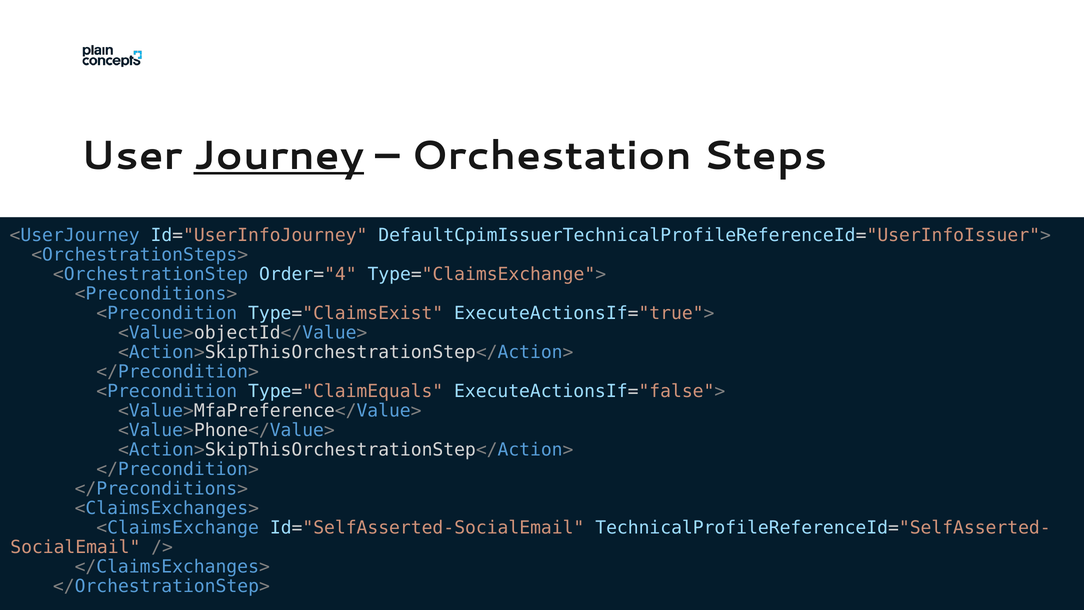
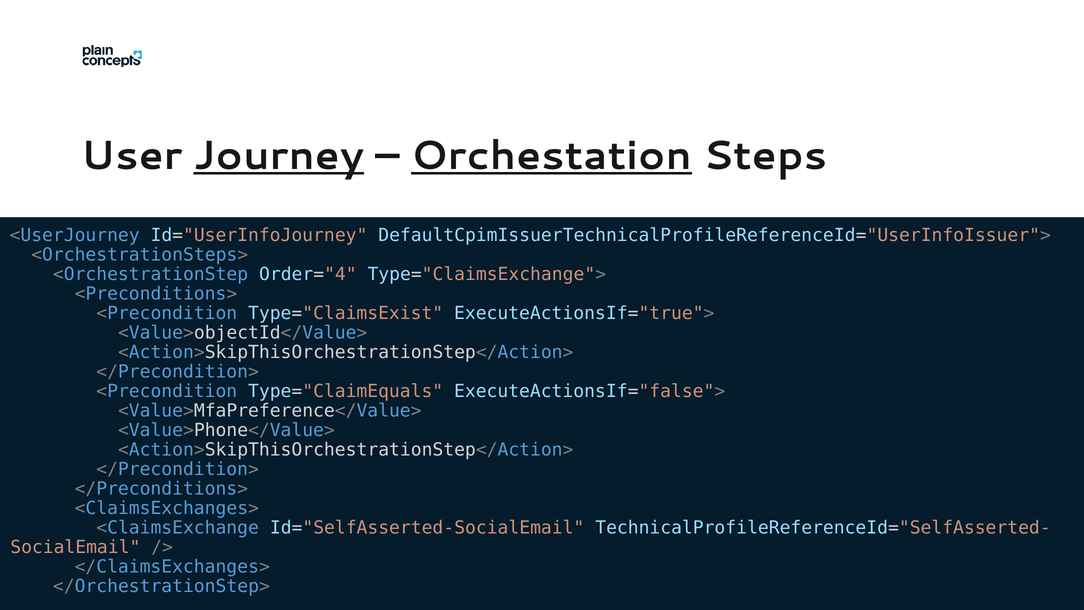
Orchestation underline: none -> present (552, 156)
